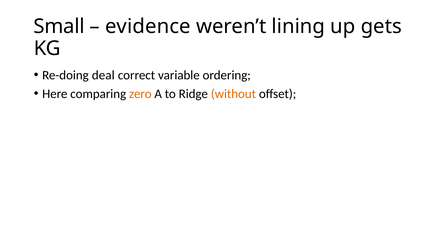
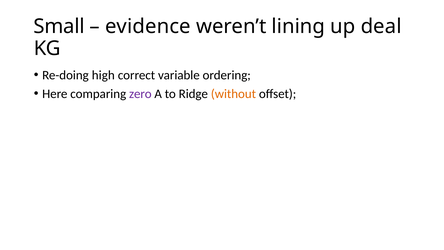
gets: gets -> deal (381, 26)
deal: deal -> high (103, 75)
zero colour: orange -> purple (140, 94)
